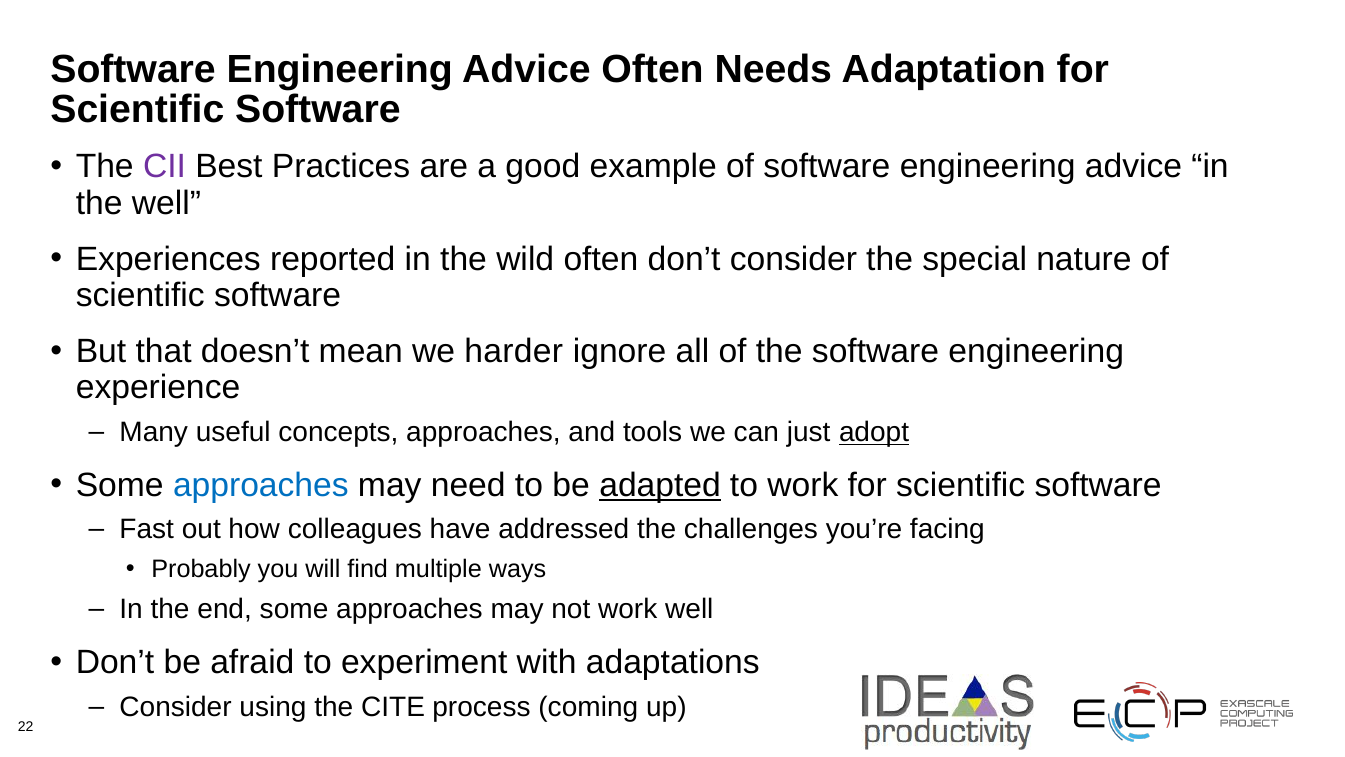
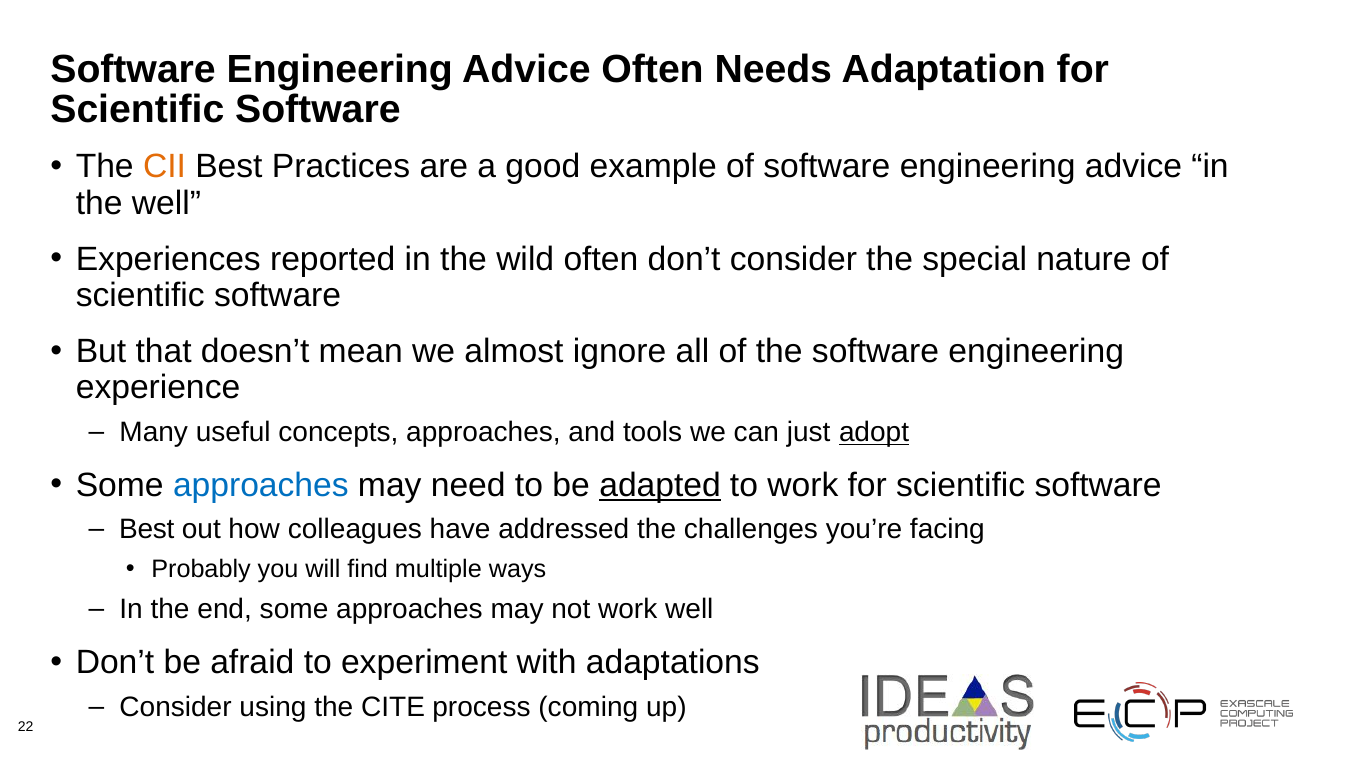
CII colour: purple -> orange (165, 167)
harder: harder -> almost (514, 351)
Fast: Fast -> Best (147, 529)
